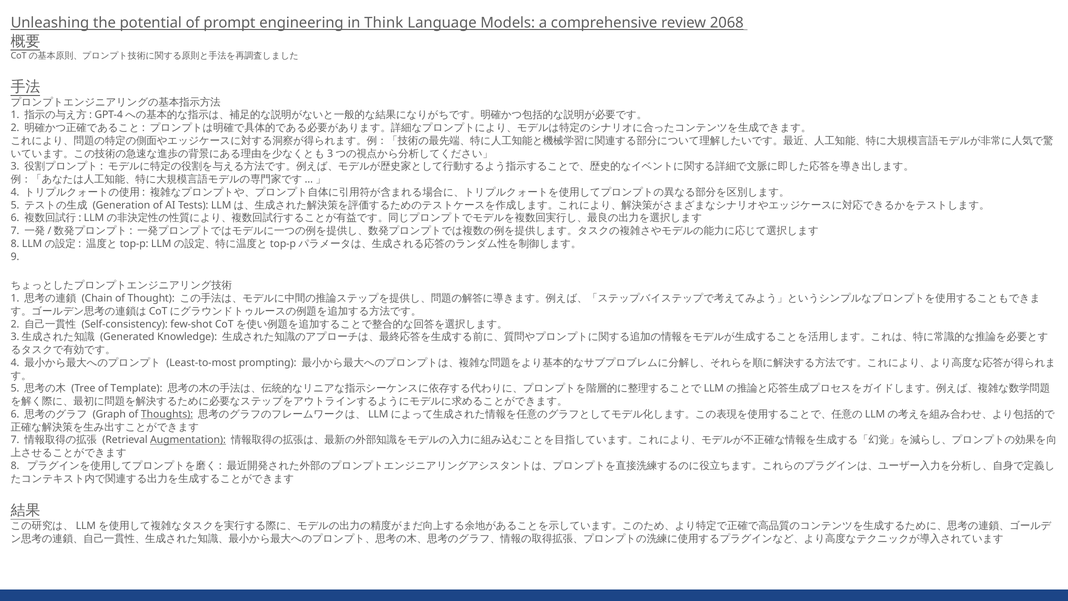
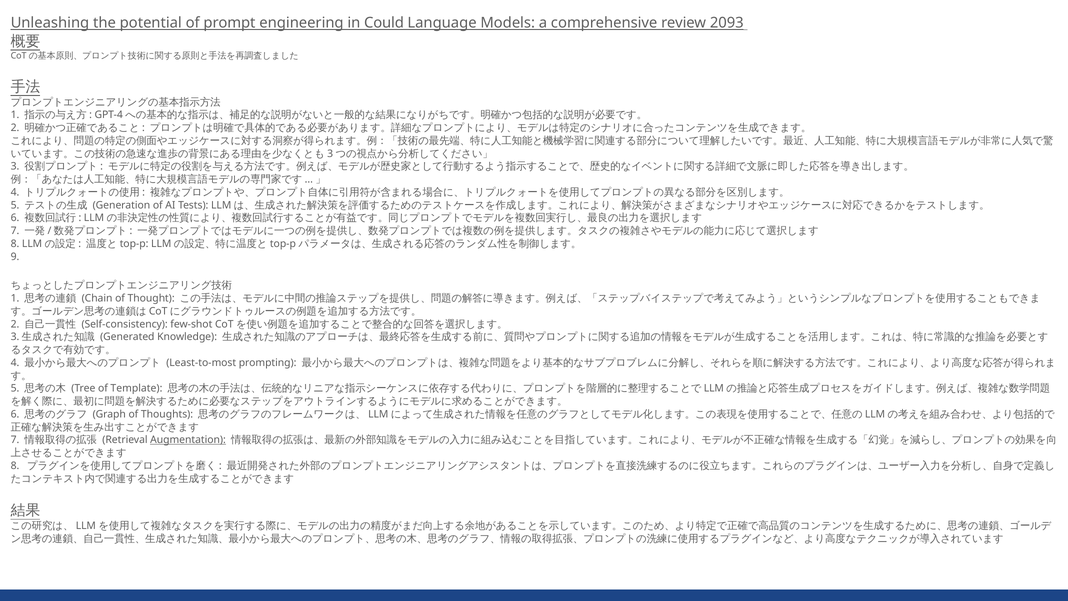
Think: Think -> Could (384, 23)
2068: 2068 -> 2093 (727, 23)
Thoughts underline: present -> none (167, 414)
